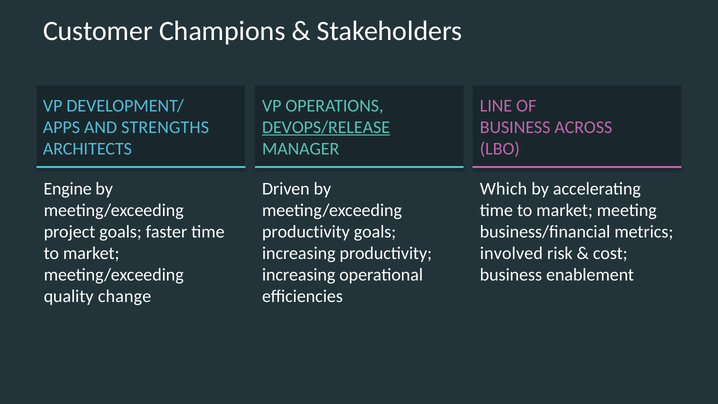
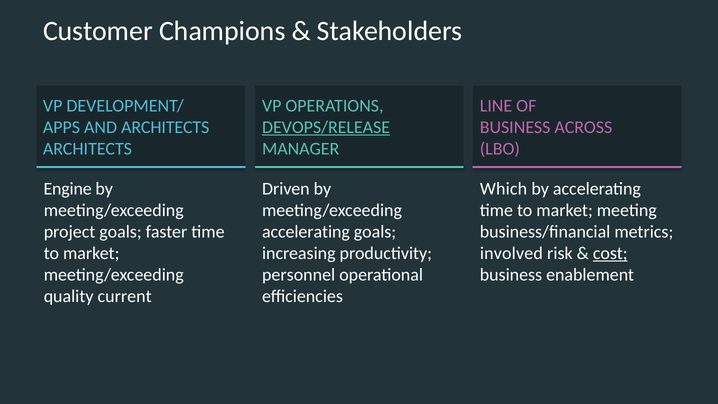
AND STRENGTHS: STRENGTHS -> ARCHITECTS (165, 127)
productivity: productivity -> accelerating (306, 232)
cost underline: none -> present (610, 253)
increasing: increasing -> personnel (299, 275)
change: change -> current (125, 297)
